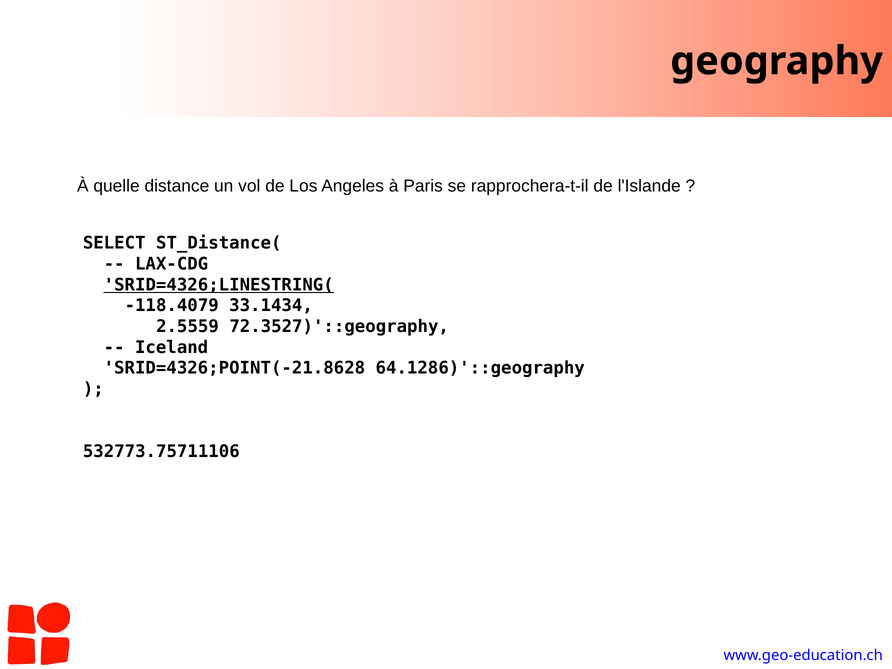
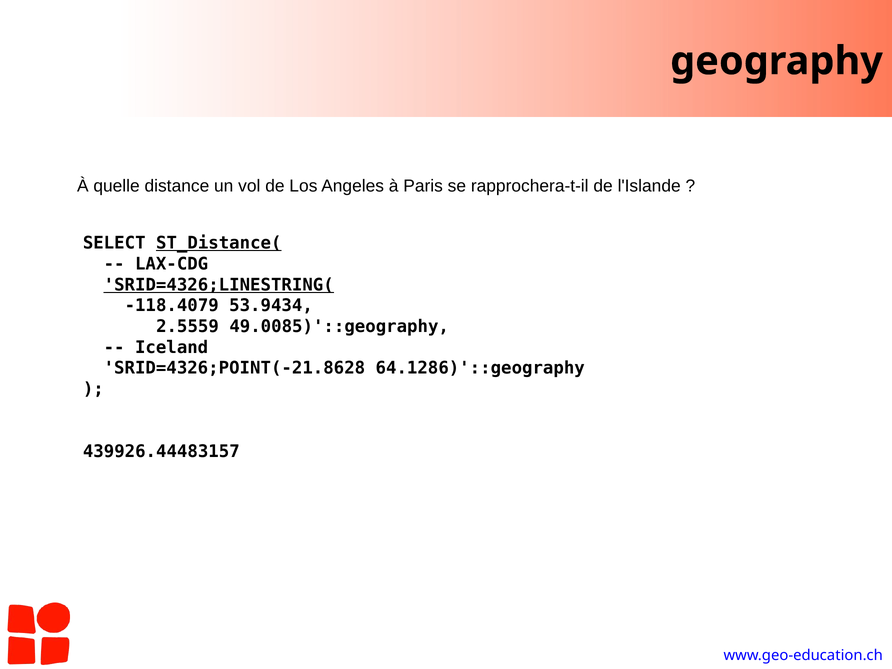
ST_Distance( underline: none -> present (219, 243)
33.1434: 33.1434 -> 53.9434 (271, 306)
72.3527)'::geography: 72.3527)'::geography -> 49.0085)'::geography (339, 327)
532773.75711106: 532773.75711106 -> 439926.44483157 (161, 451)
